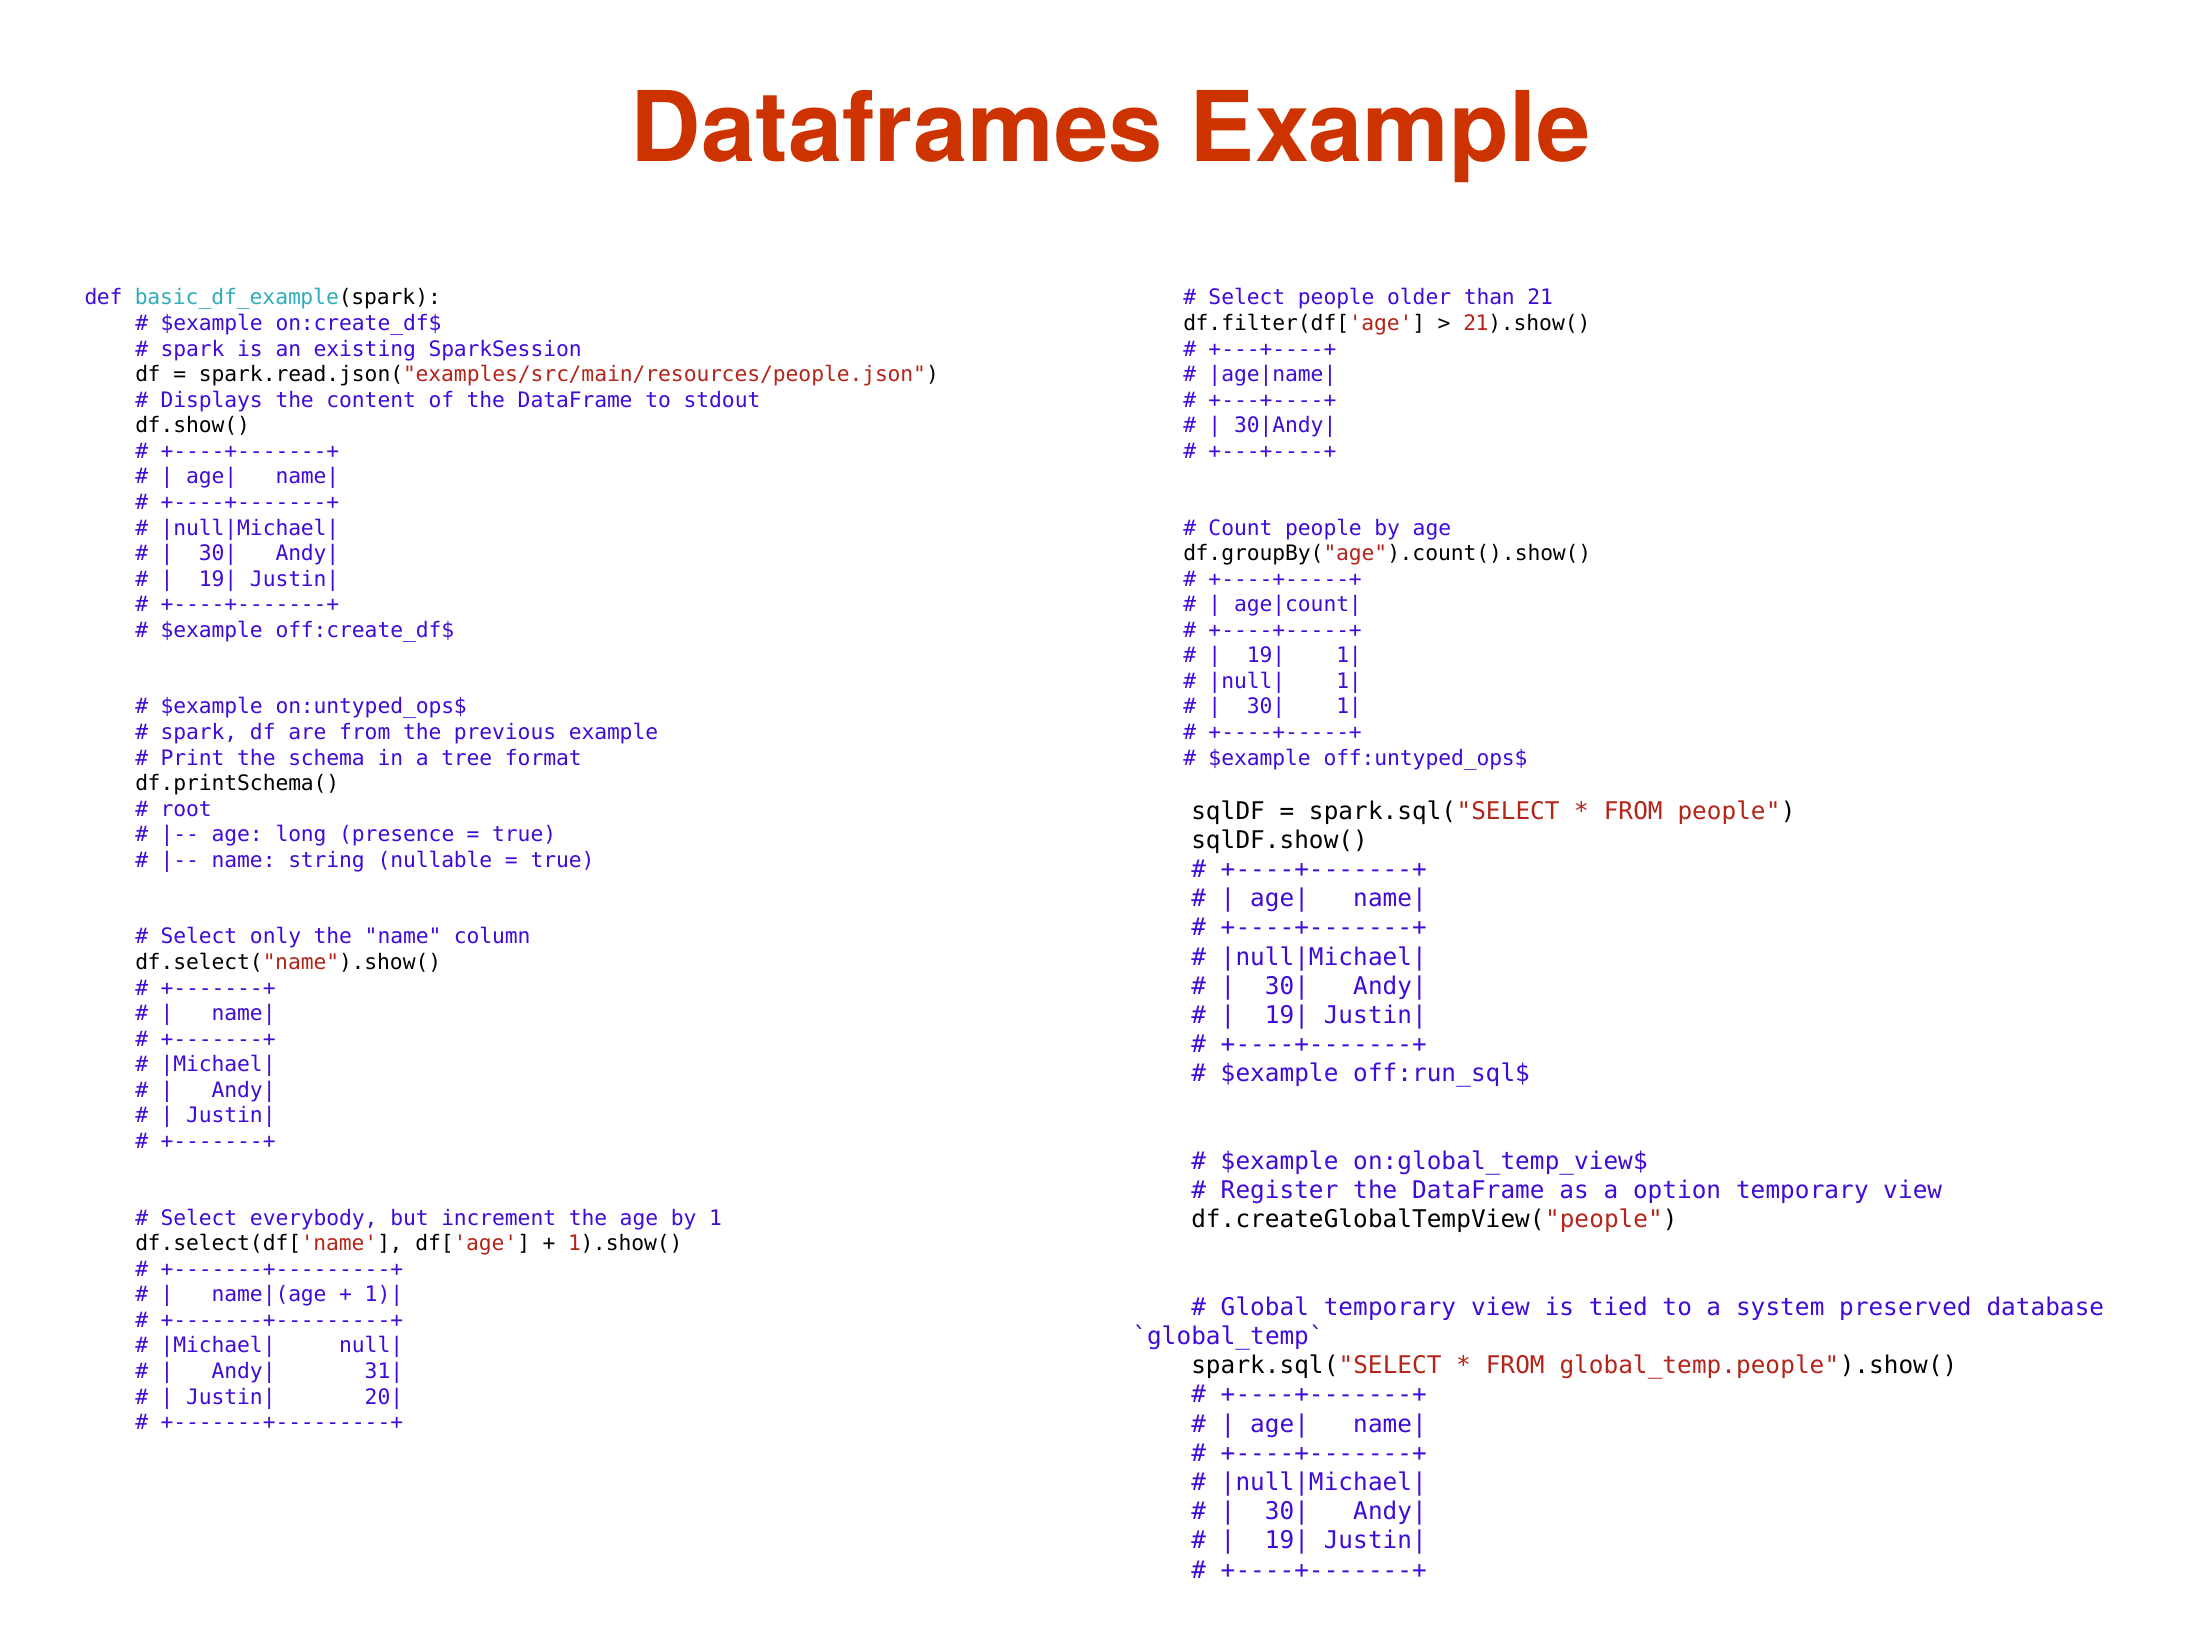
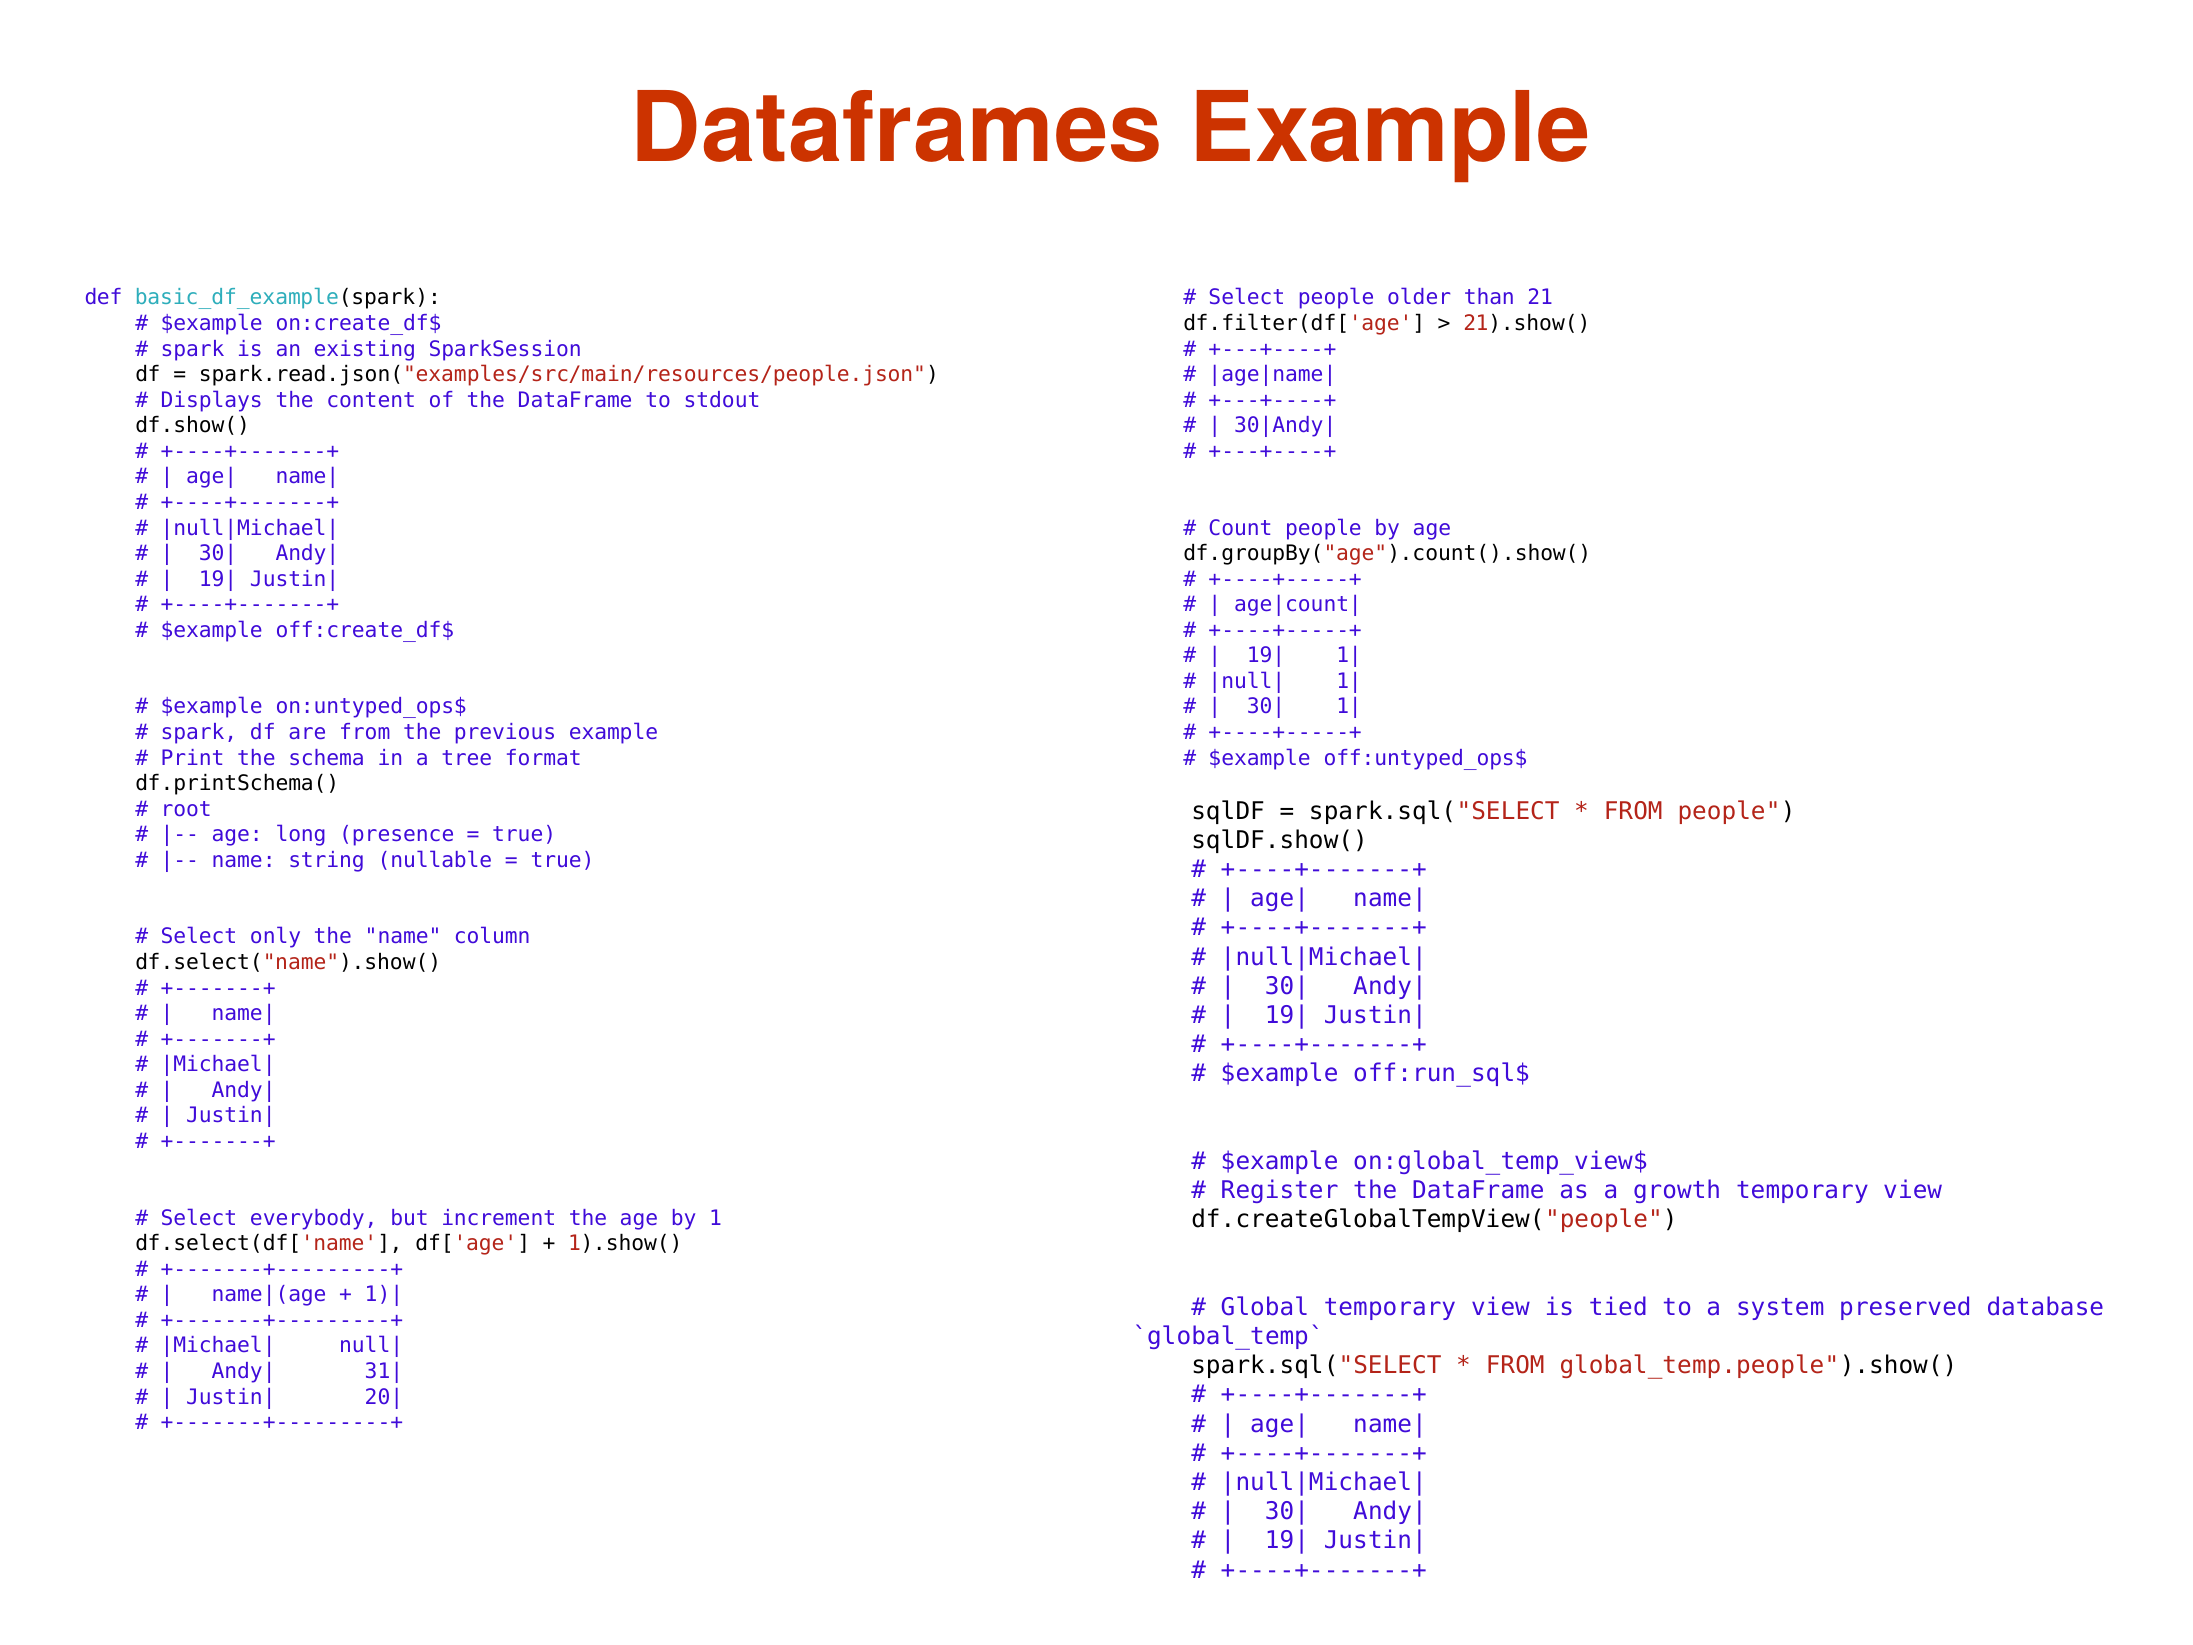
option: option -> growth (1677, 1190)
